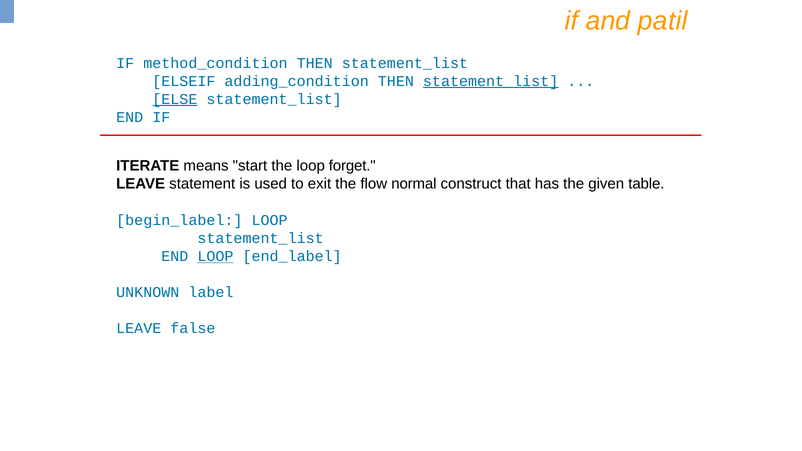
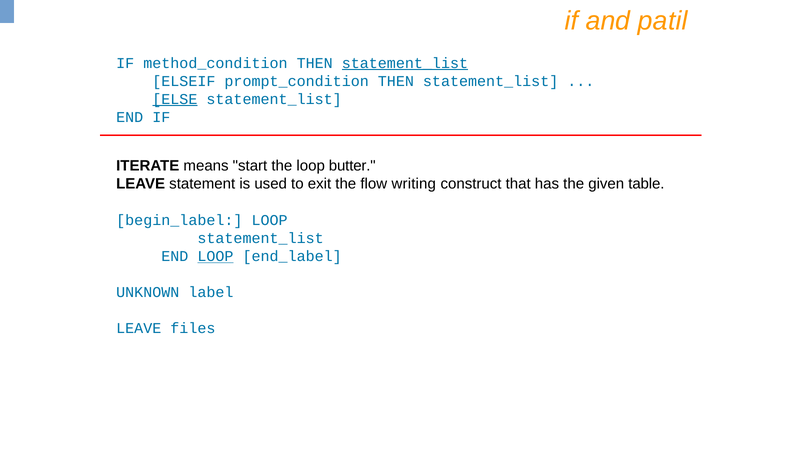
statement_list underline: none -> present (405, 63)
adding_condition: adding_condition -> prompt_condition (297, 81)
statement_list underline: present -> none (491, 81)
forget: forget -> butter (352, 166)
normal: normal -> writing (414, 184)
false: false -> files (193, 329)
